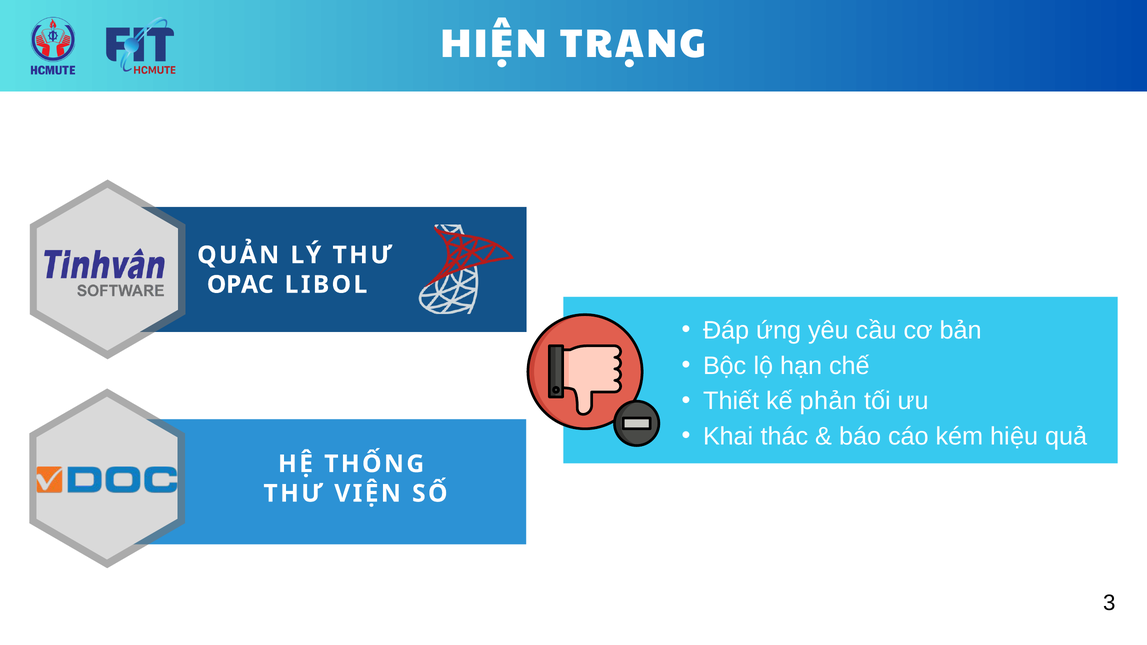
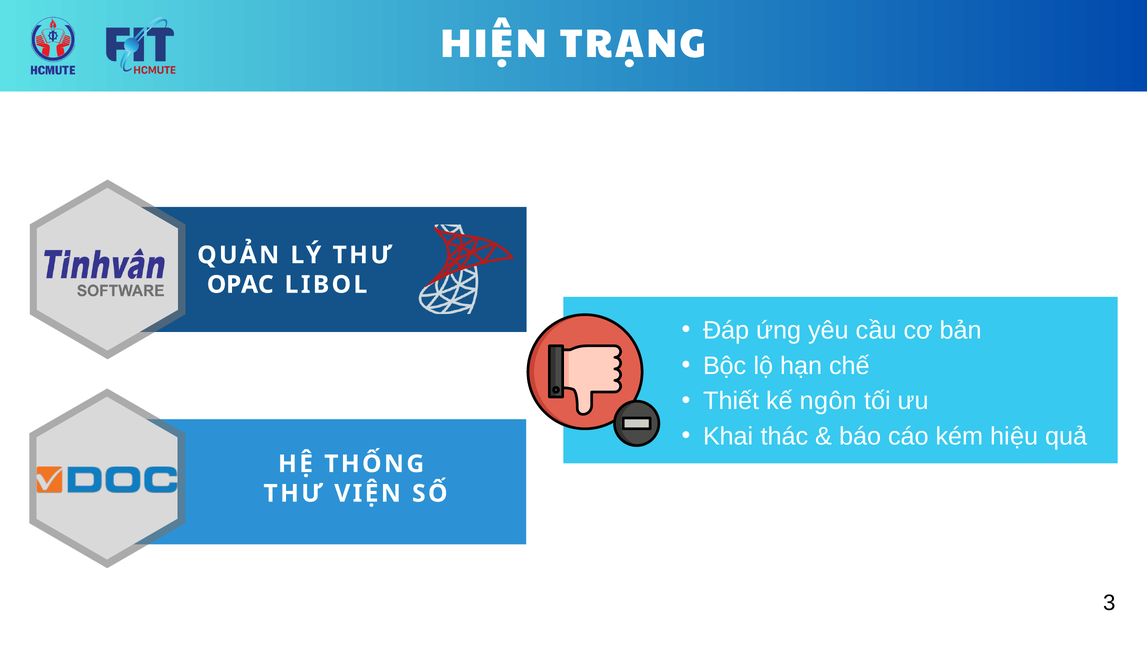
phản: phản -> ngôn (828, 401)
